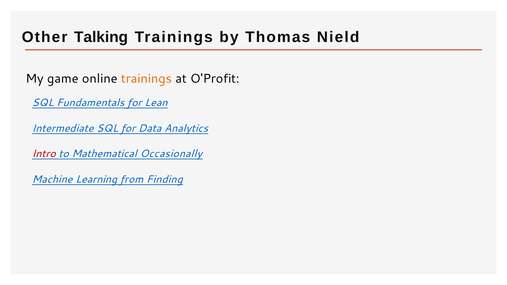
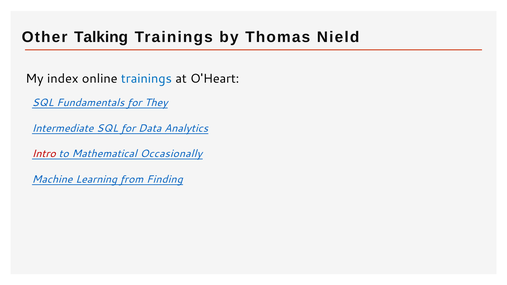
game: game -> index (63, 79)
trainings colour: orange -> blue (146, 79)
O'Profit: O'Profit -> O'Heart (215, 79)
Lean: Lean -> They (156, 103)
